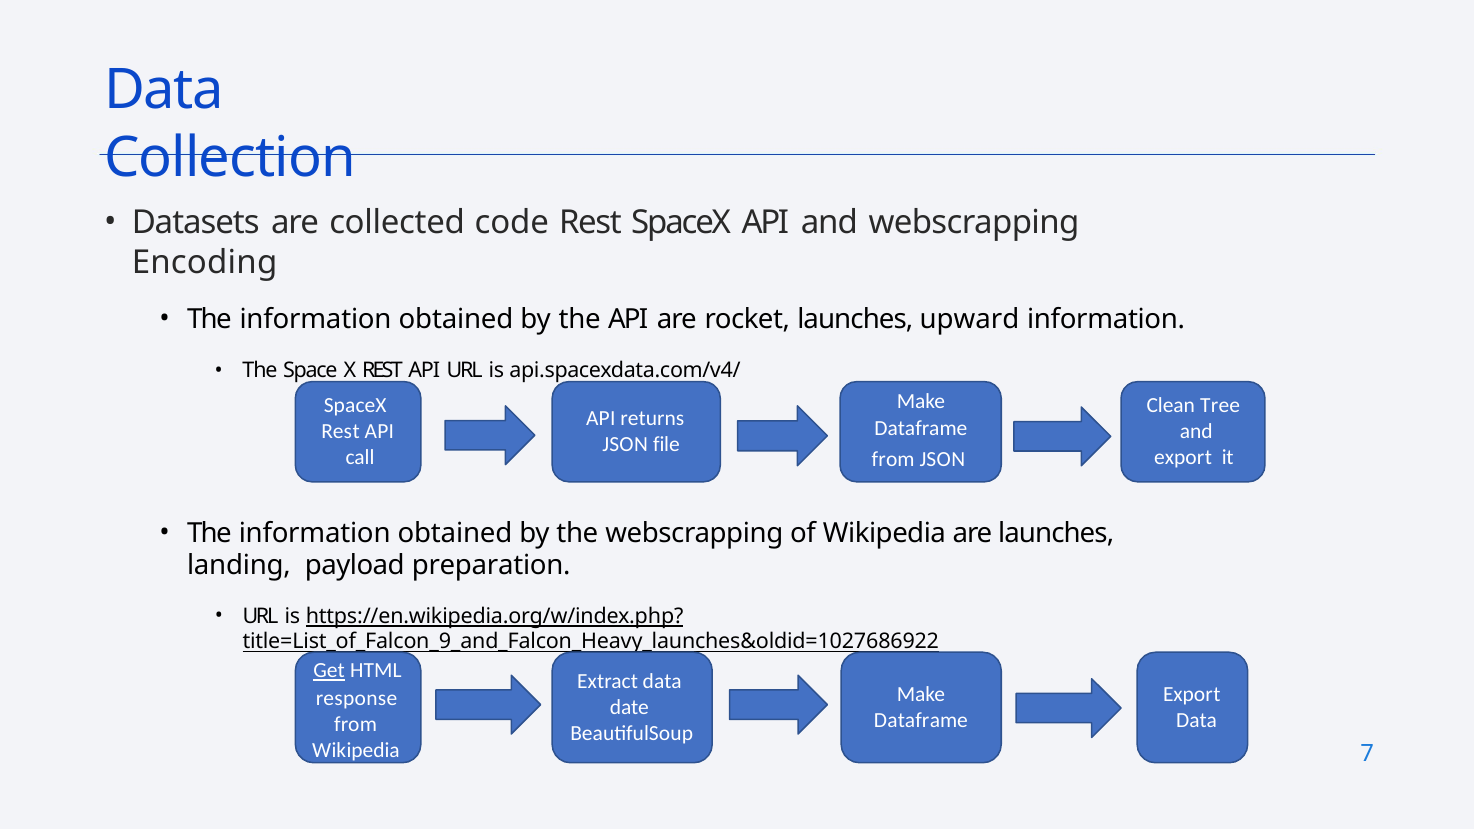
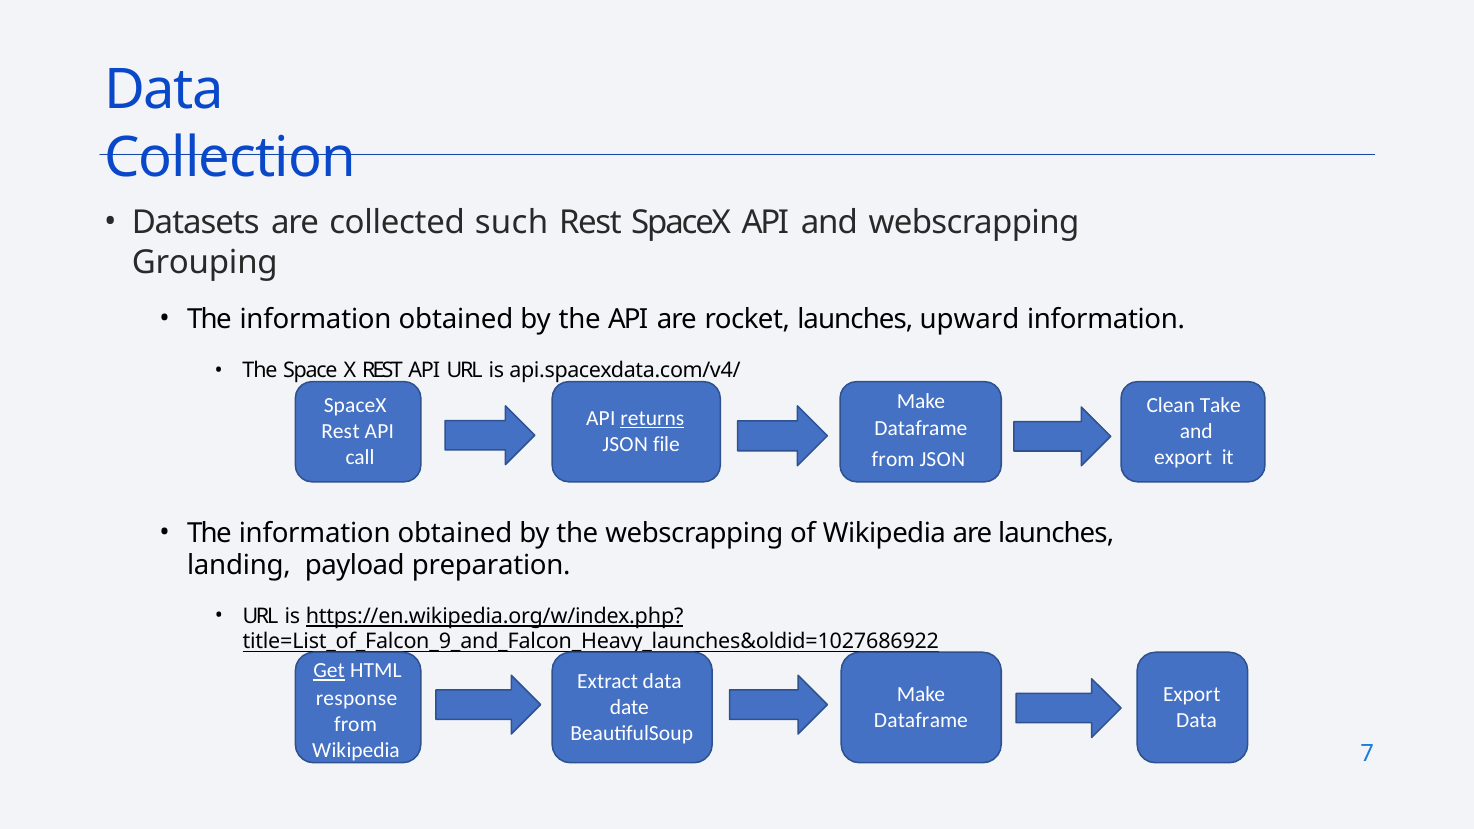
code: code -> such (512, 223)
Encoding: Encoding -> Grouping (205, 262)
Tree: Tree -> Take (1220, 405)
returns underline: none -> present (652, 418)
